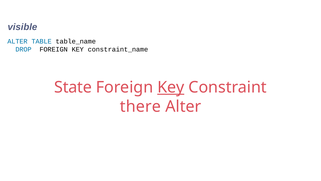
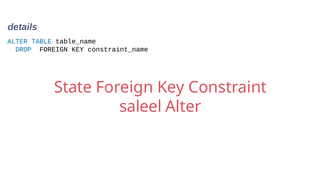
visible: visible -> details (22, 27)
Key underline: present -> none (171, 87)
there: there -> saleel (141, 106)
